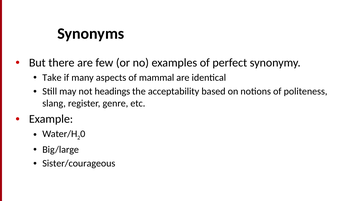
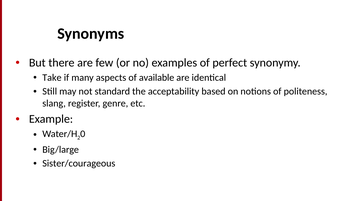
mammal: mammal -> available (157, 78)
headings: headings -> standard (112, 92)
